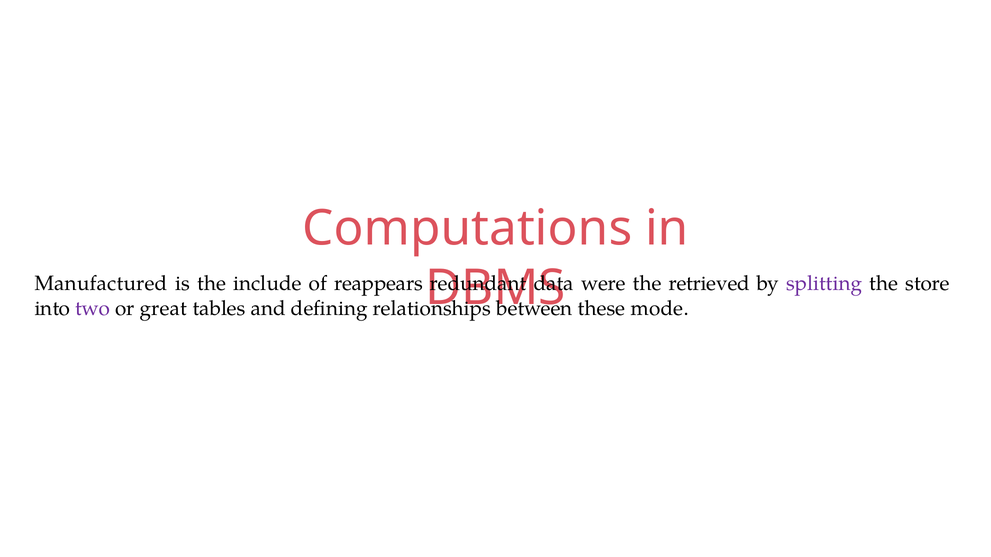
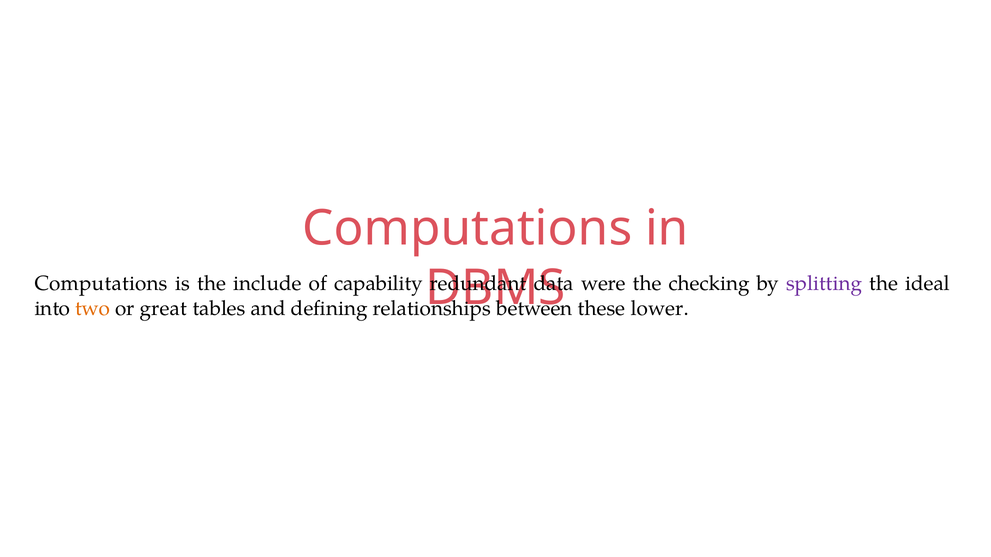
Manufactured: Manufactured -> Computations (101, 284)
reappears: reappears -> capability (378, 284)
retrieved: retrieved -> checking (709, 284)
store: store -> ideal (928, 284)
two colour: purple -> orange (93, 309)
mode: mode -> lower (660, 309)
